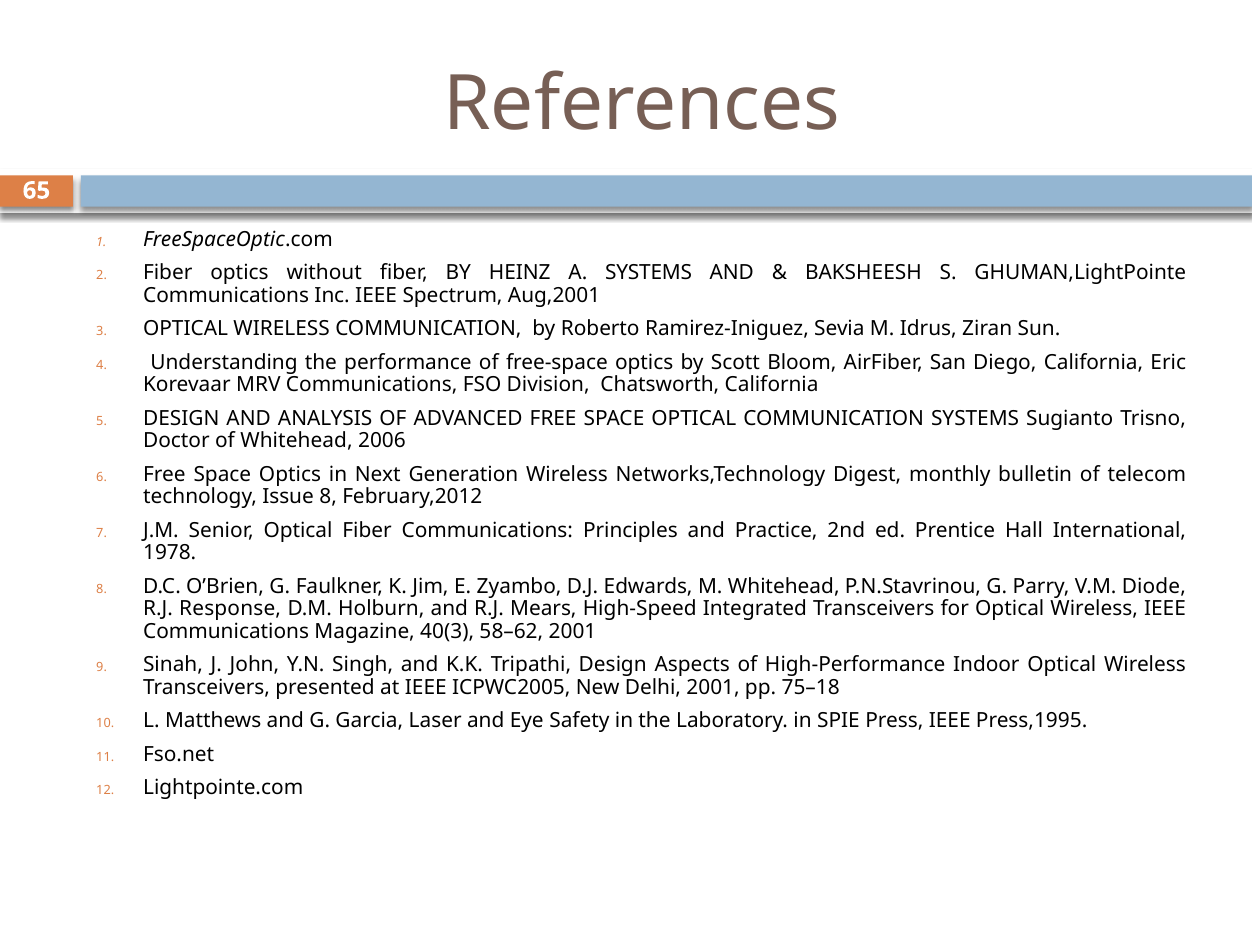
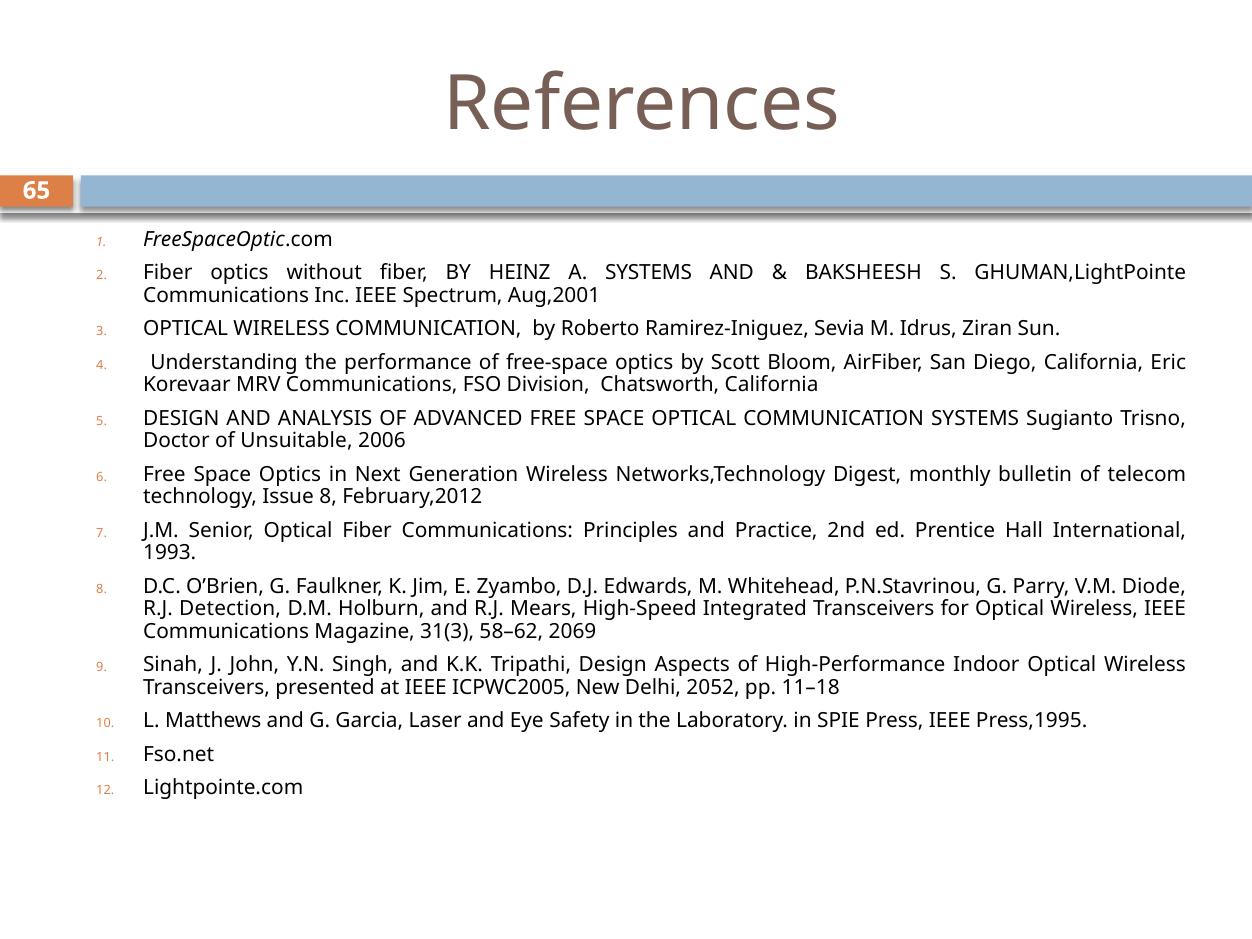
of Whitehead: Whitehead -> Unsuitable (296, 441)
1978: 1978 -> 1993 (170, 553)
Response: Response -> Detection (230, 609)
40(3: 40(3 -> 31(3 (447, 631)
58–62 2001: 2001 -> 2069 (572, 631)
Delhi 2001: 2001 -> 2052 (713, 687)
75–18: 75–18 -> 11–18 (811, 687)
